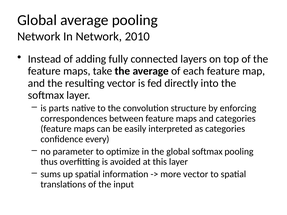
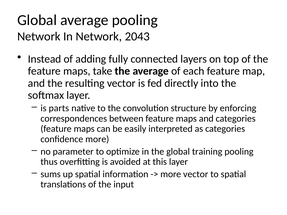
2010: 2010 -> 2043 (137, 37)
confidence every: every -> more (97, 139)
global softmax: softmax -> training (207, 152)
